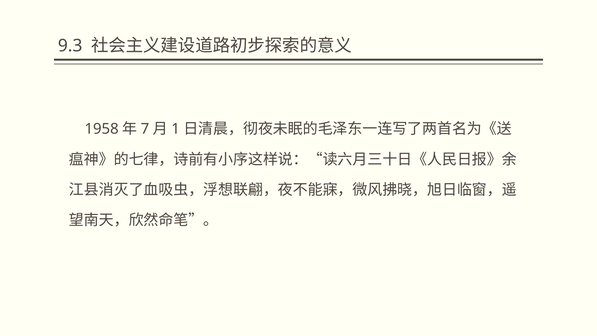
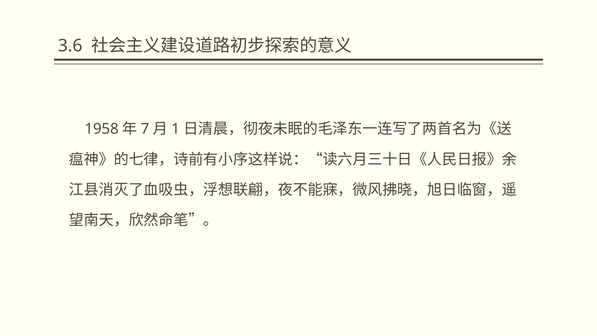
9.3: 9.3 -> 3.6 (70, 46)
